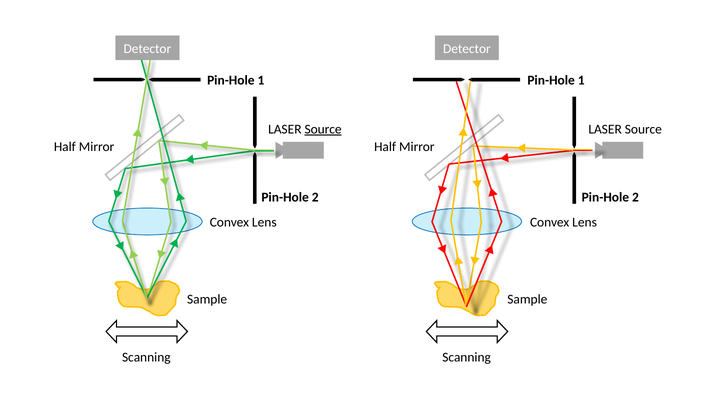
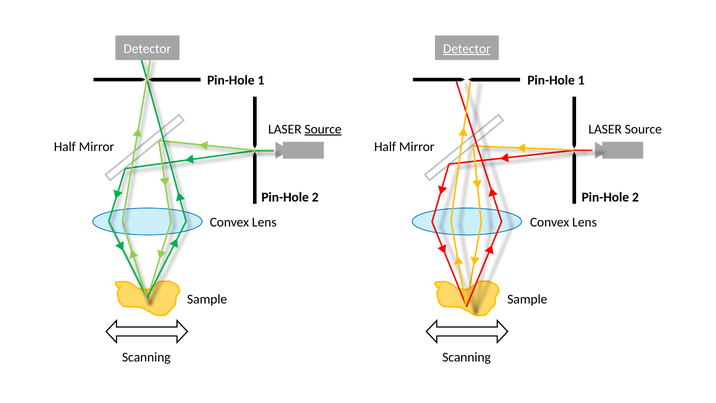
Detector underline: none -> present (467, 49)
